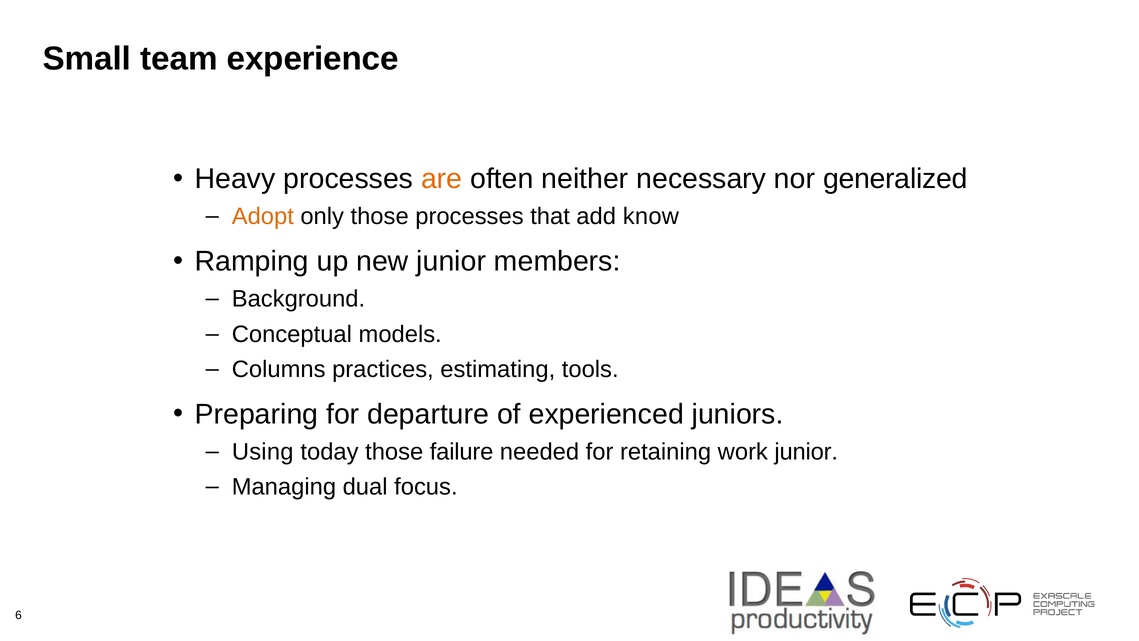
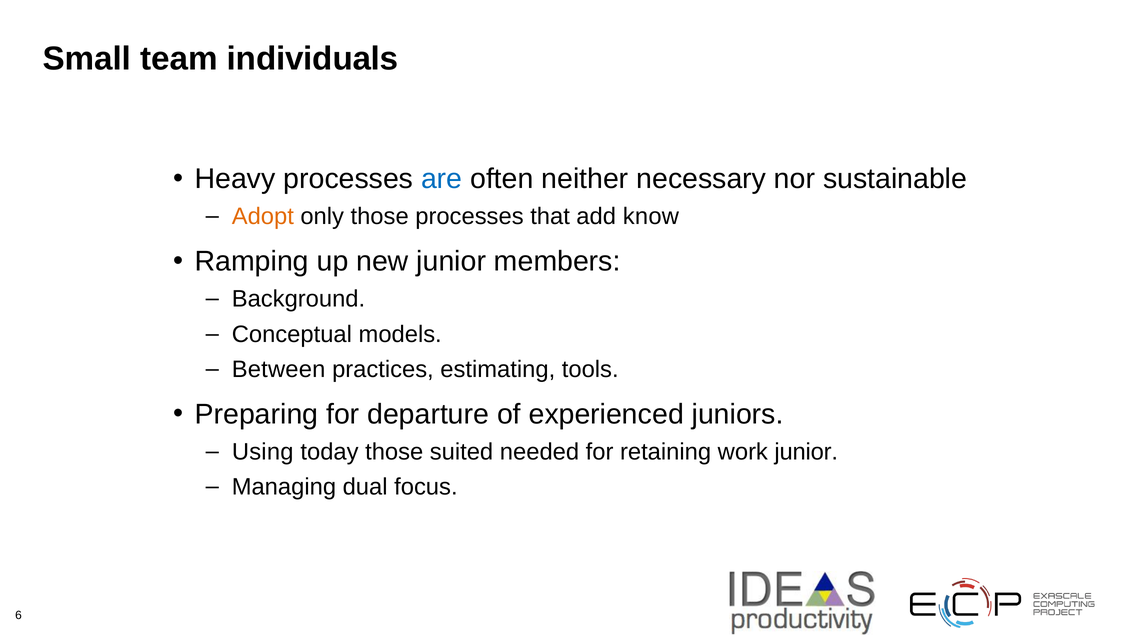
experience: experience -> individuals (313, 59)
are colour: orange -> blue (442, 179)
generalized: generalized -> sustainable (895, 179)
Columns: Columns -> Between (279, 369)
failure: failure -> suited (462, 452)
